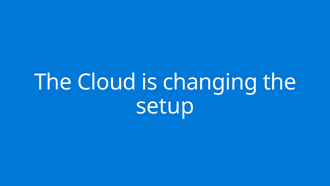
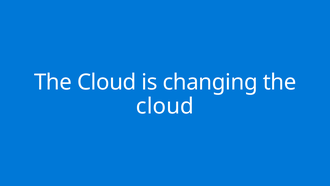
setup: setup -> cloud (165, 106)
